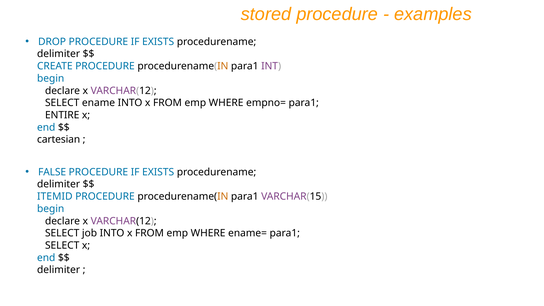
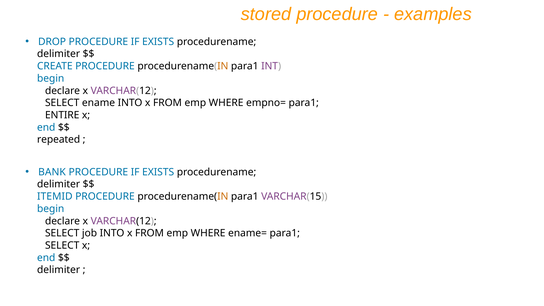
cartesian: cartesian -> repeated (59, 140)
FALSE: FALSE -> BANK (52, 172)
